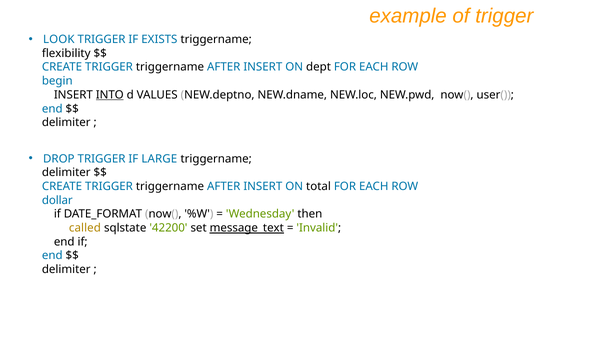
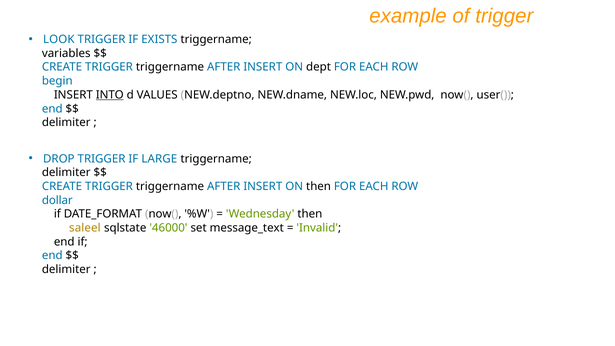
flexibility: flexibility -> variables (66, 53)
ON total: total -> then (319, 186)
called: called -> saleel (85, 228)
42200: 42200 -> 46000 (168, 228)
message_text underline: present -> none (247, 228)
